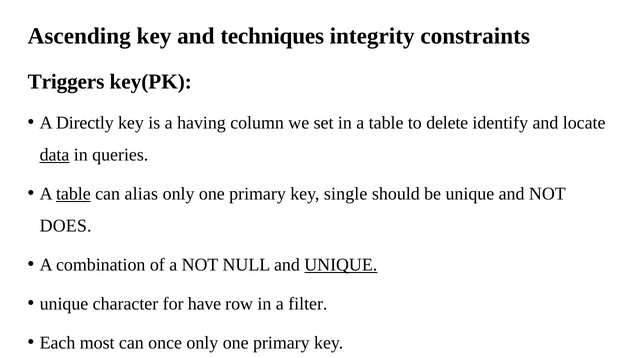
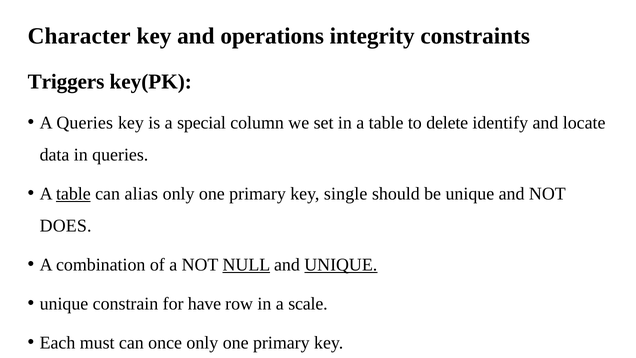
Ascending: Ascending -> Character (79, 36)
techniques: techniques -> operations (272, 36)
A Directly: Directly -> Queries (85, 123)
having: having -> special (202, 123)
data underline: present -> none (55, 155)
NULL underline: none -> present (246, 265)
character: character -> constrain (125, 304)
filter: filter -> scale (308, 304)
most: most -> must (97, 342)
